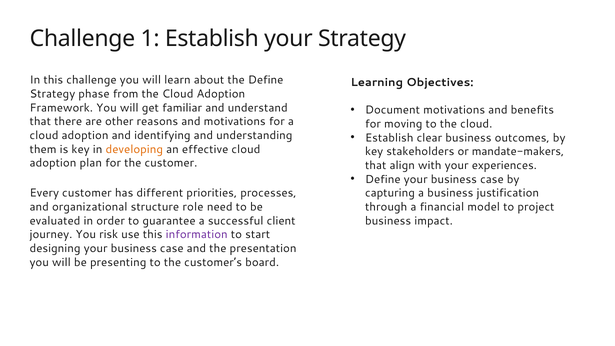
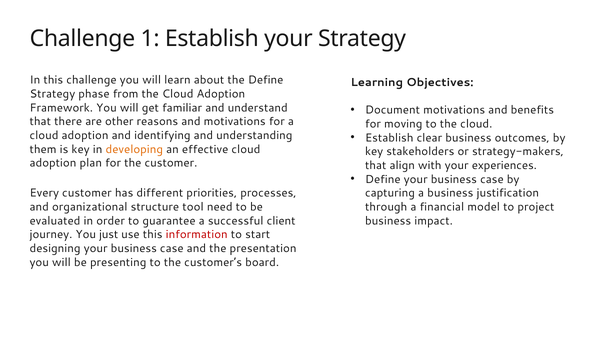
mandate-makers: mandate-makers -> strategy-makers (518, 152)
role: role -> tool (193, 207)
risk: risk -> just (109, 235)
information colour: purple -> red (197, 235)
